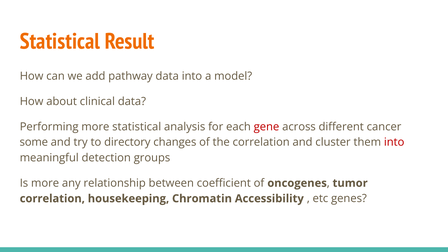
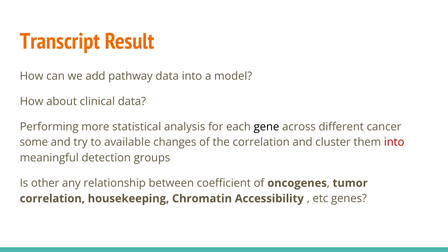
Statistical: Statistical -> Transcript (60, 41)
gene colour: red -> black (267, 127)
directory: directory -> available (127, 142)
Is more: more -> other (45, 183)
